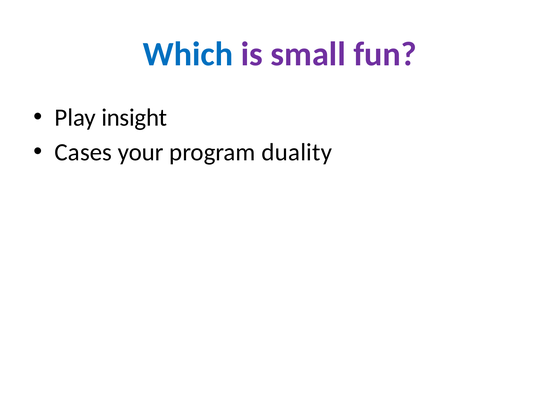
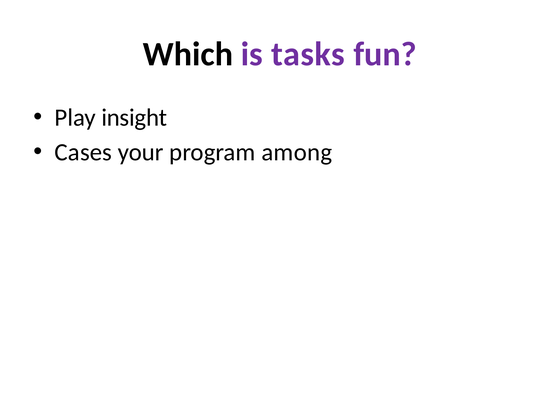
Which colour: blue -> black (188, 54)
small: small -> tasks (308, 54)
duality: duality -> among (297, 152)
